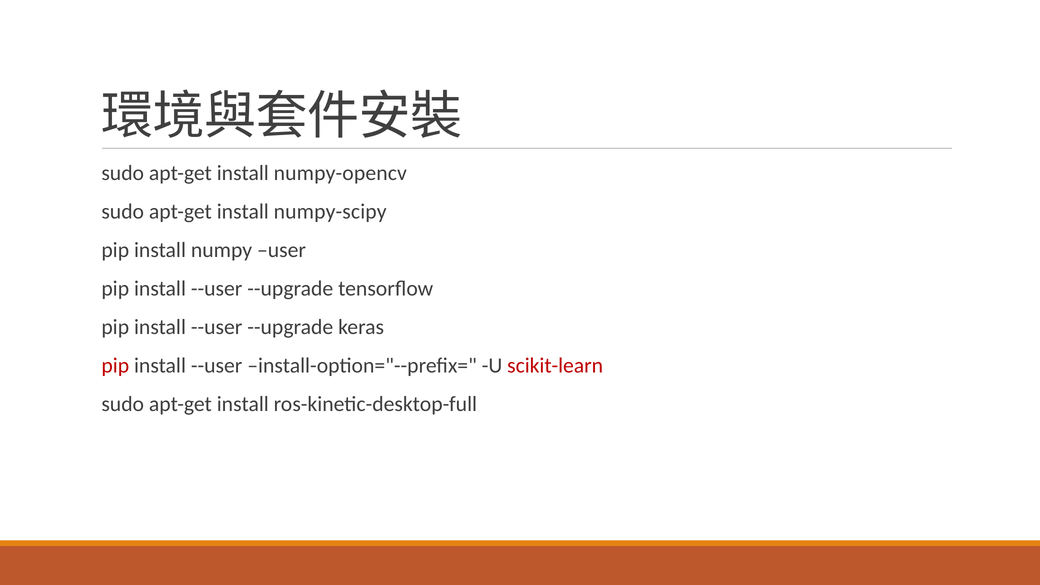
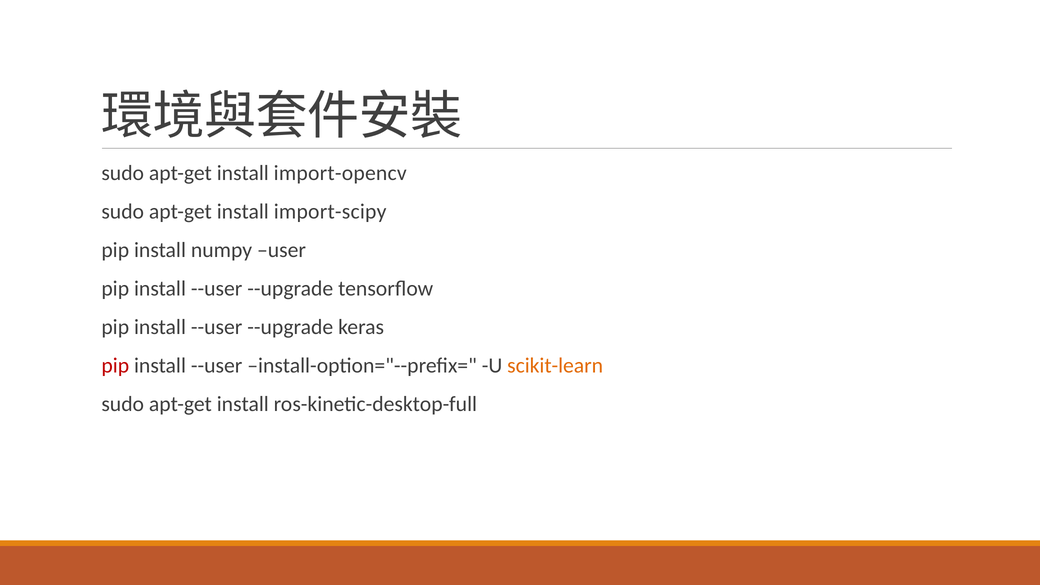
numpy-opencv: numpy-opencv -> import-opencv (340, 173)
numpy-scipy: numpy-scipy -> import-scipy (330, 211)
scikit-learn colour: red -> orange (555, 366)
